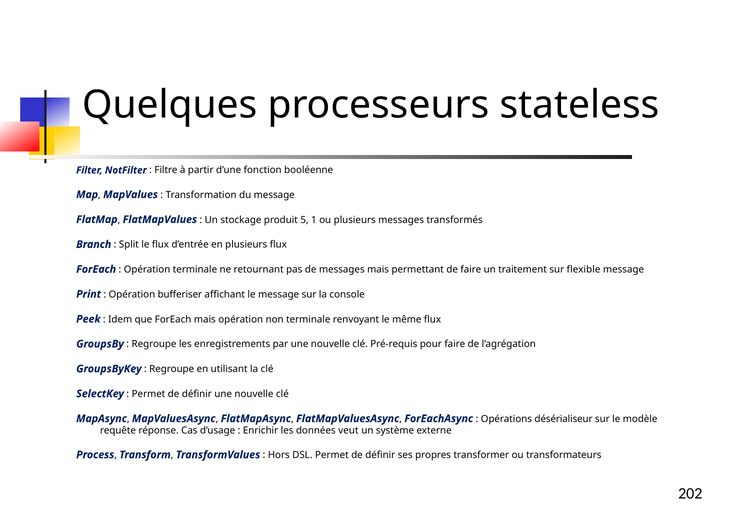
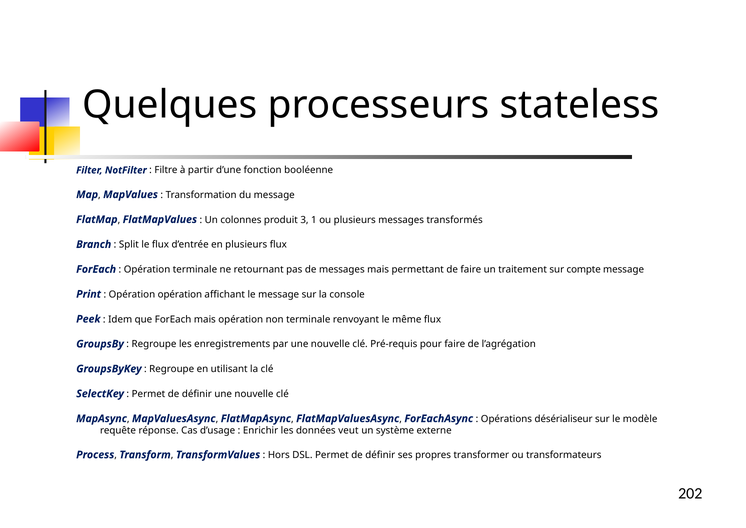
stockage: stockage -> colonnes (241, 220)
5: 5 -> 3 (304, 220)
flexible: flexible -> compte (584, 269)
Opération bufferiser: bufferiser -> opération (180, 294)
